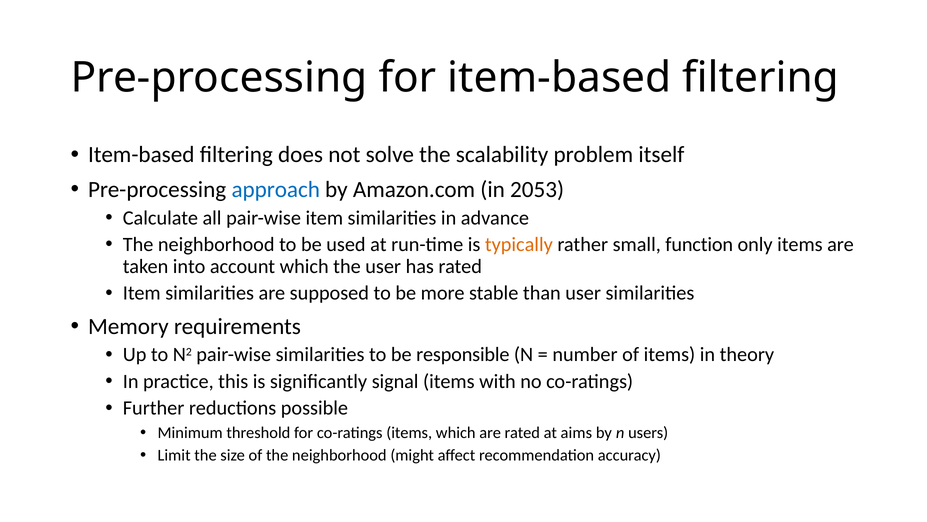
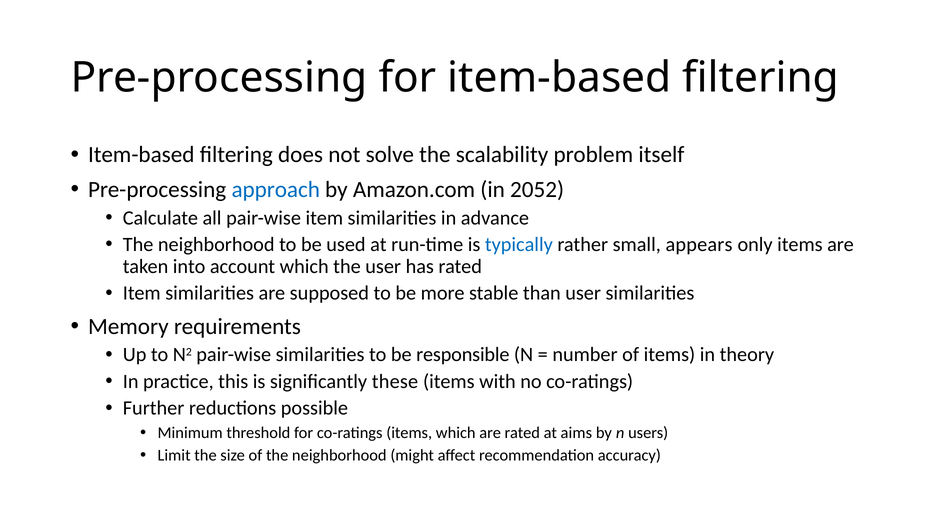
2053: 2053 -> 2052 (537, 189)
typically colour: orange -> blue (519, 244)
function: function -> appears (699, 244)
signal: signal -> these (395, 381)
